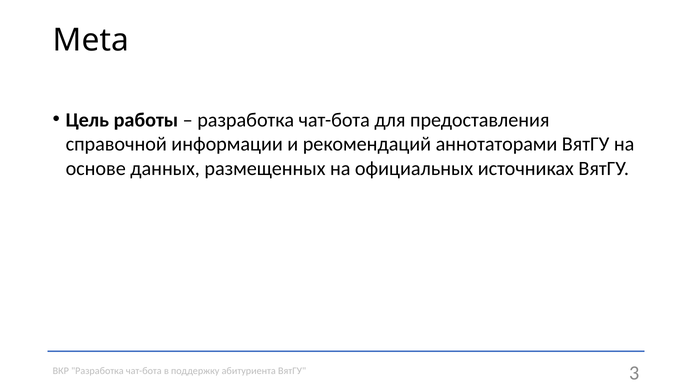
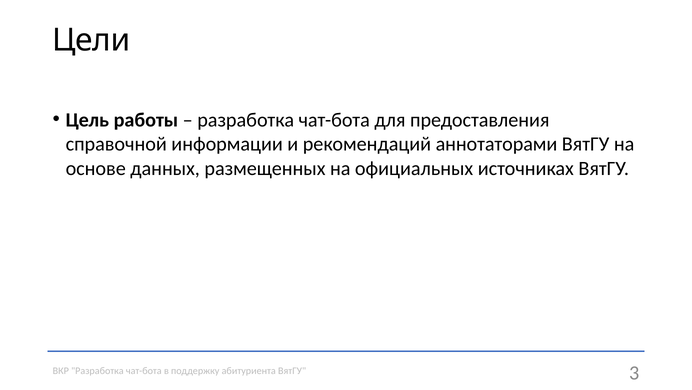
Meta: Meta -> Цели (91, 40)
